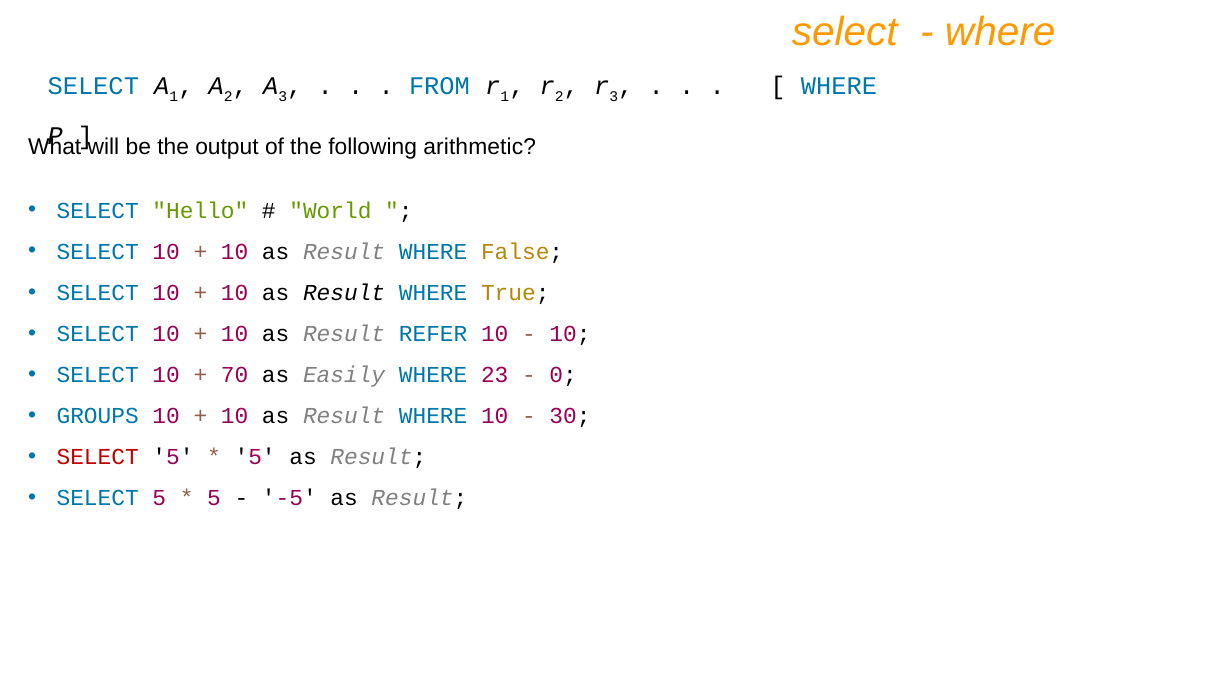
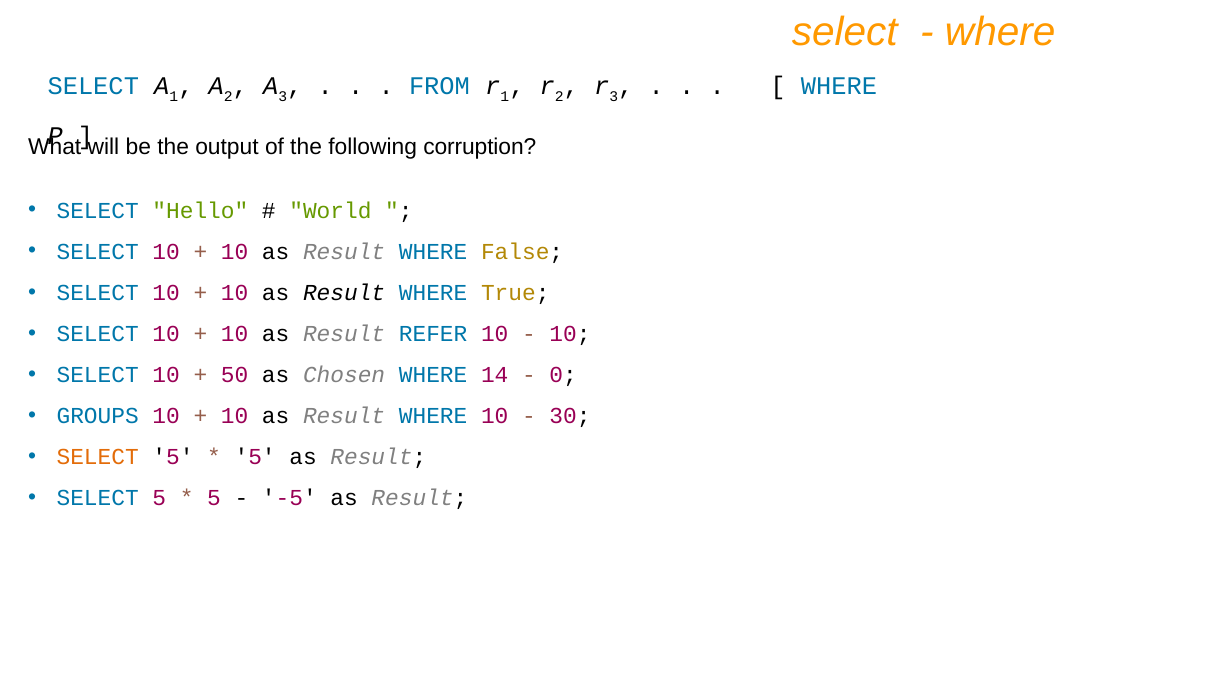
arithmetic: arithmetic -> corruption (480, 147)
70: 70 -> 50 (235, 375)
Easily: Easily -> Chosen (344, 375)
23: 23 -> 14 (495, 375)
SELECT colour: red -> orange (98, 457)
